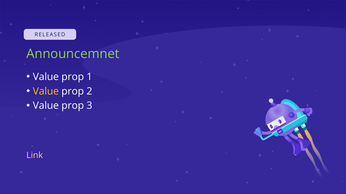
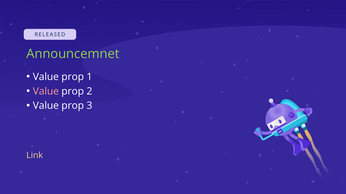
Value colour: yellow -> pink (46, 91)
